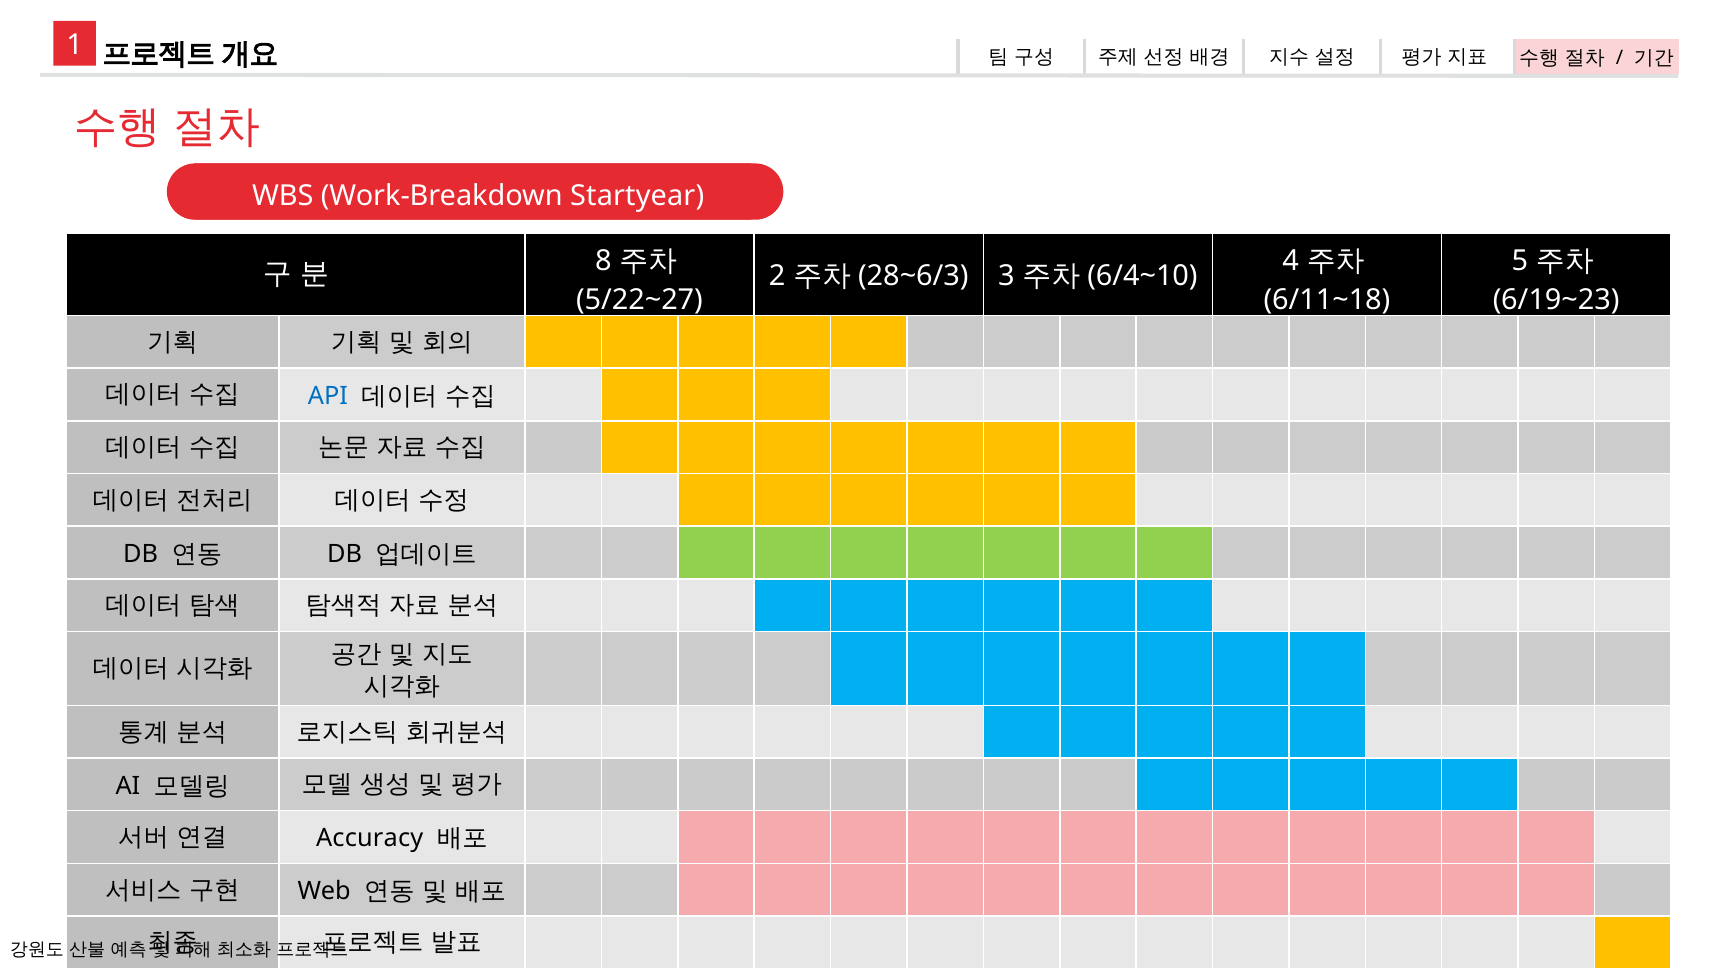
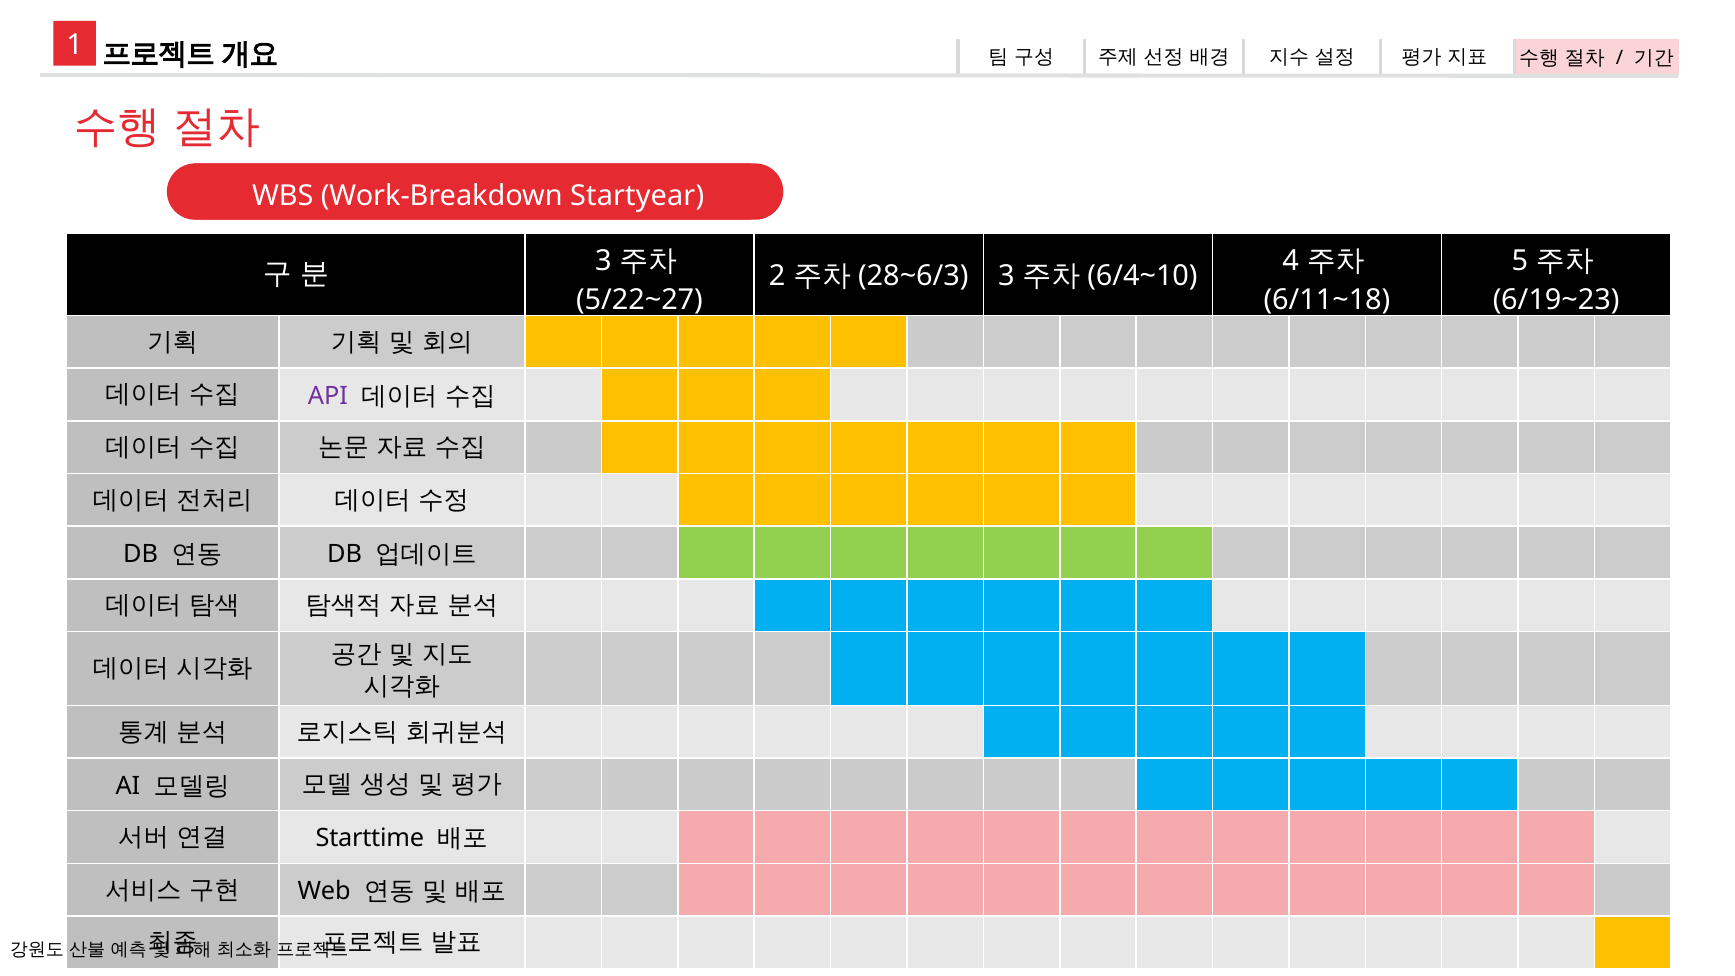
8: 8 -> 3 (603, 261)
API colour: blue -> purple (328, 396)
Accuracy: Accuracy -> Starttime (370, 838)
